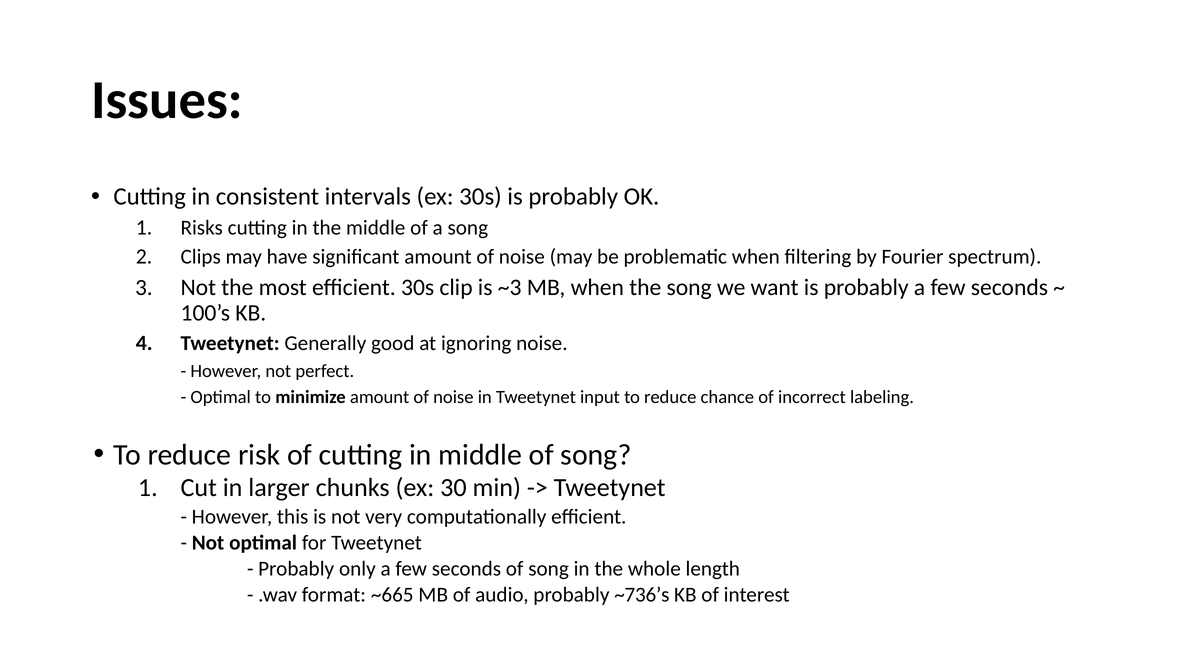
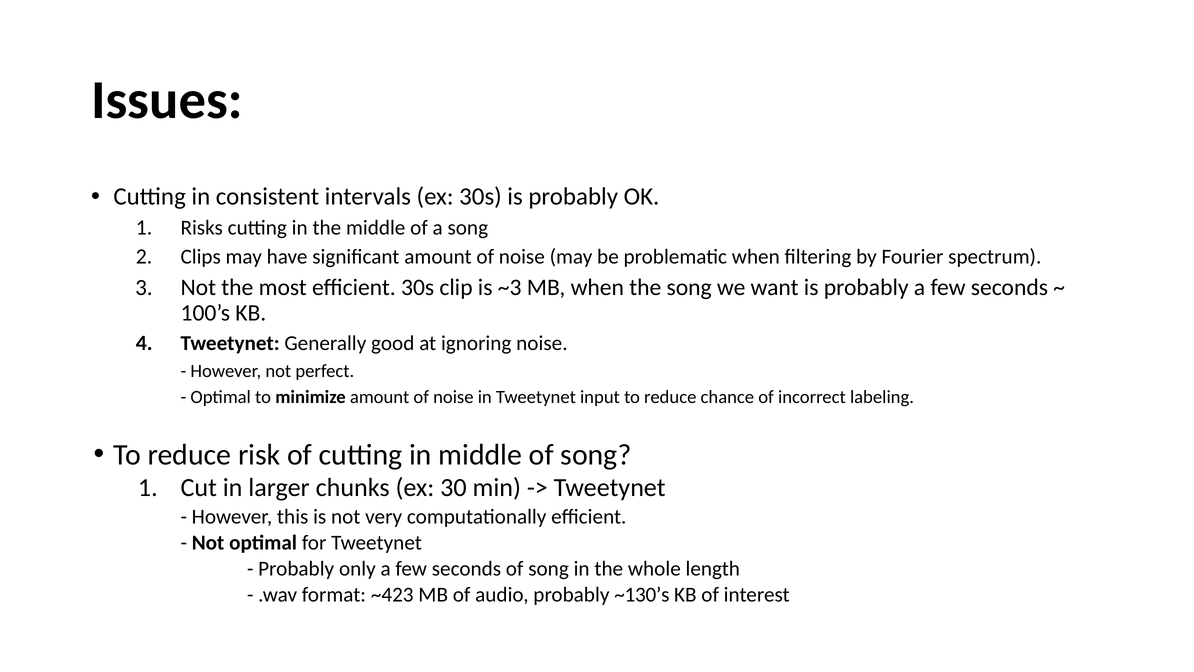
~665: ~665 -> ~423 (392, 595)
~736’s: ~736’s -> ~130’s (642, 595)
